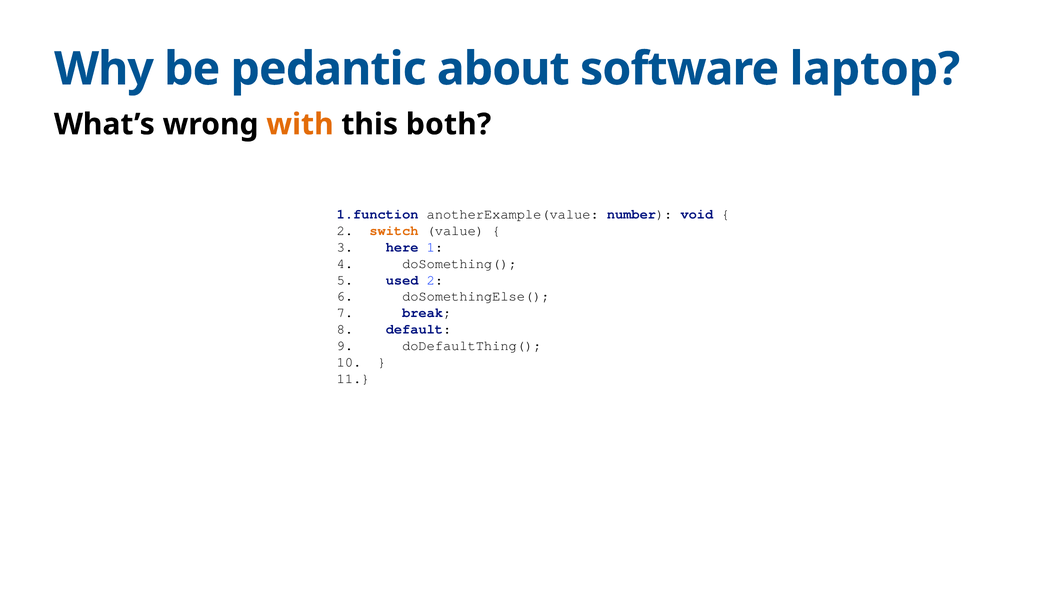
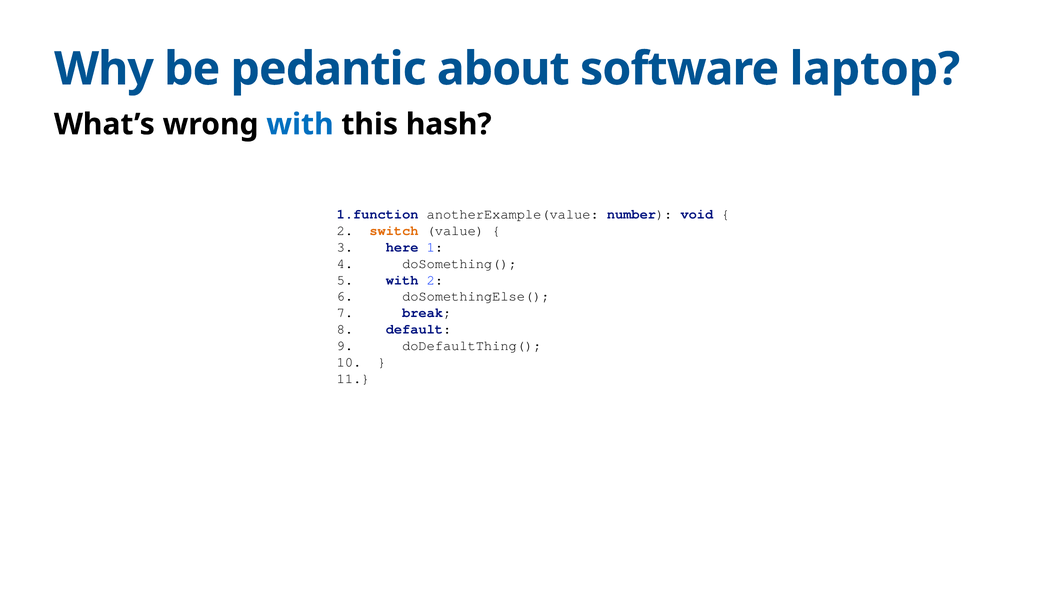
with colour: orange -> blue (300, 124)
both: both -> hash (449, 124)
used: used -> with (402, 280)
